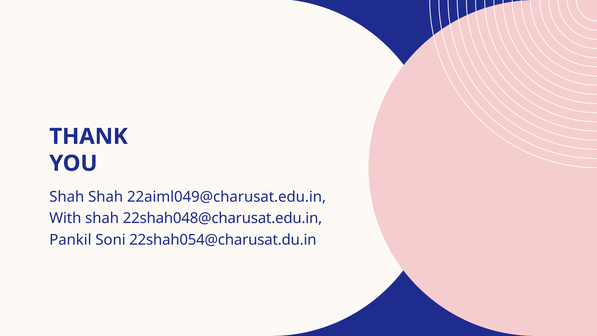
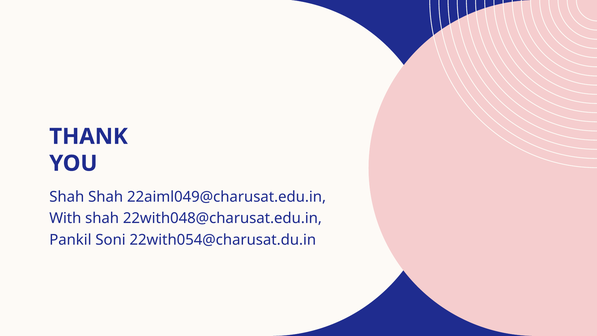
22shah048@charusat.edu.in: 22shah048@charusat.edu.in -> 22with048@charusat.edu.in (222, 218)
22shah054@charusat.du.in: 22shah054@charusat.du.in -> 22with054@charusat.du.in (223, 240)
